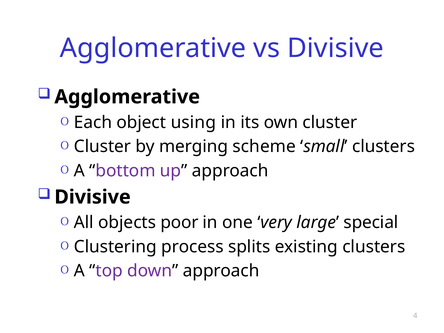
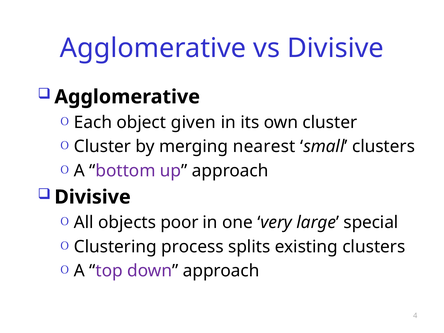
using: using -> given (193, 122)
scheme: scheme -> nearest (264, 147)
